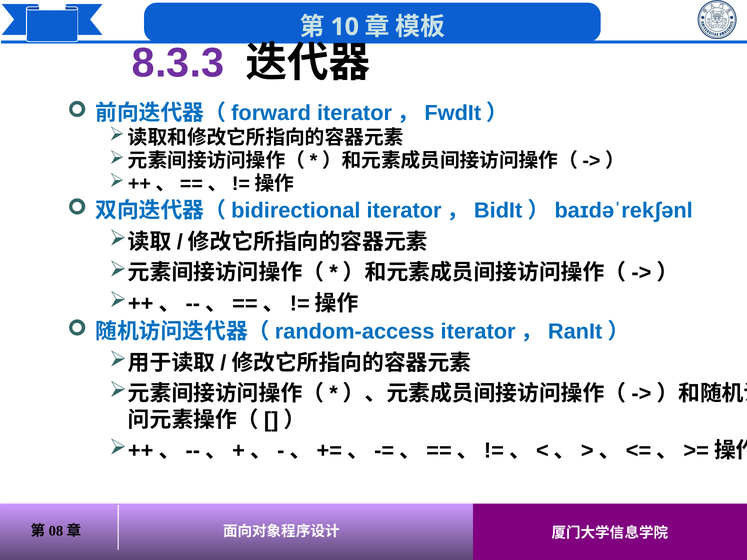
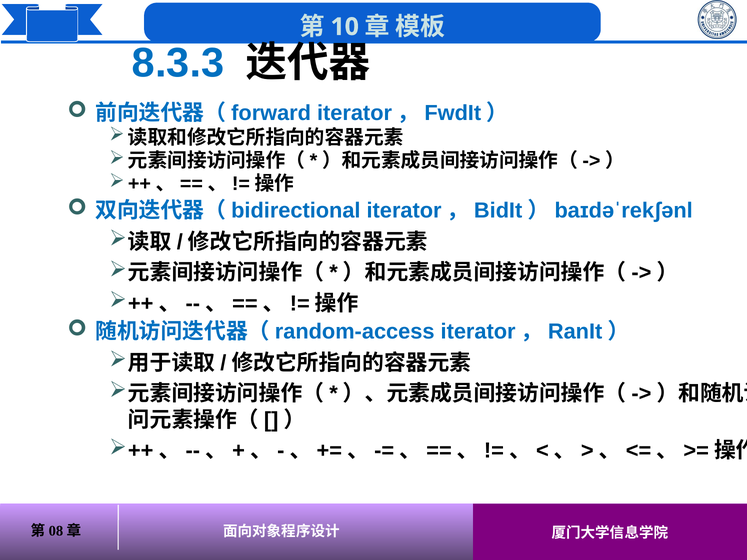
8.3.3 colour: purple -> blue (178, 63)
